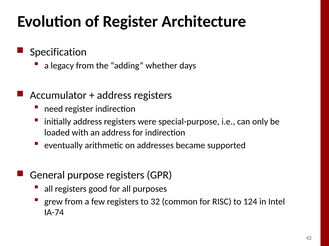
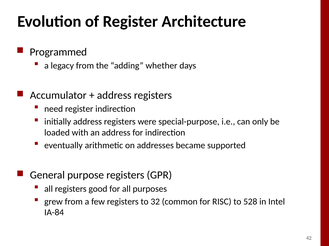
Specification: Specification -> Programmed (58, 52)
124: 124 -> 528 (250, 202)
IA-74: IA-74 -> IA-84 (54, 213)
